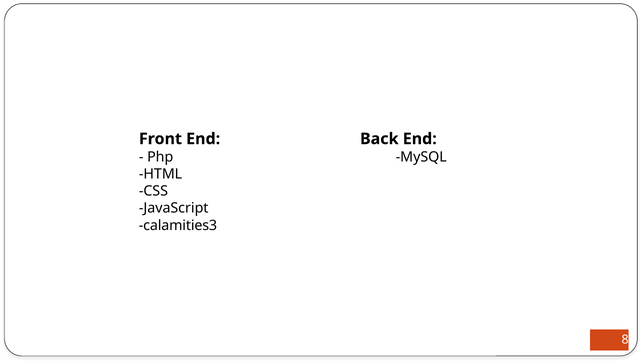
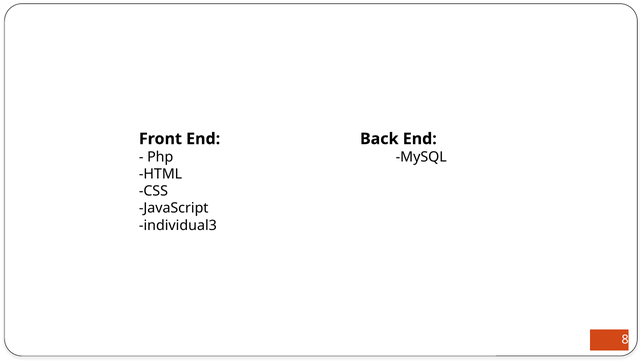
calamities3: calamities3 -> individual3 (178, 225)
